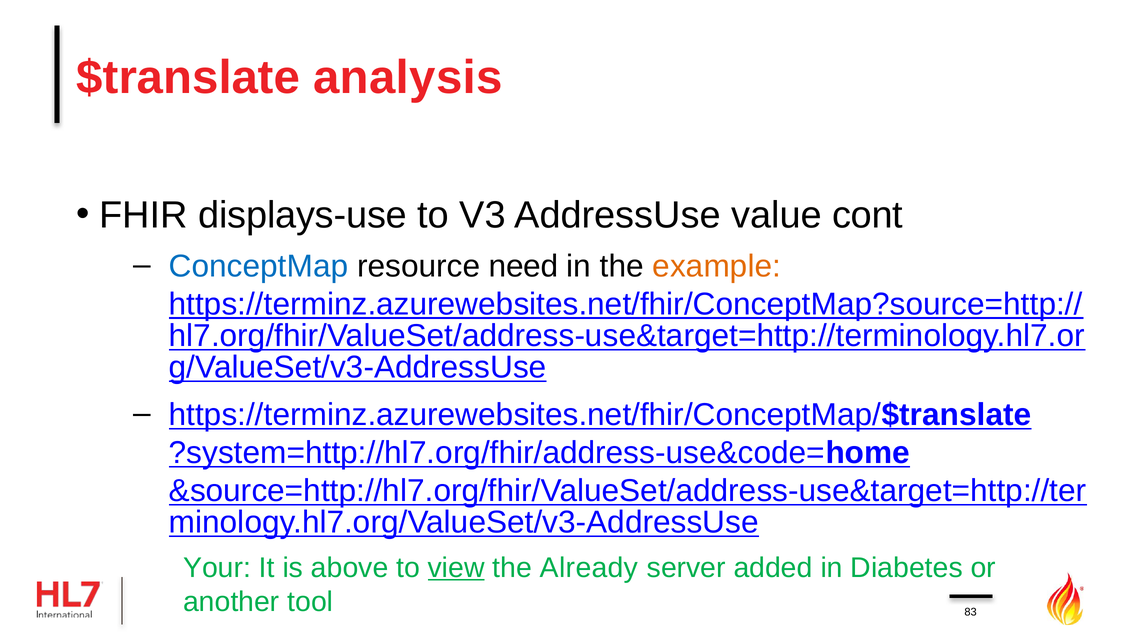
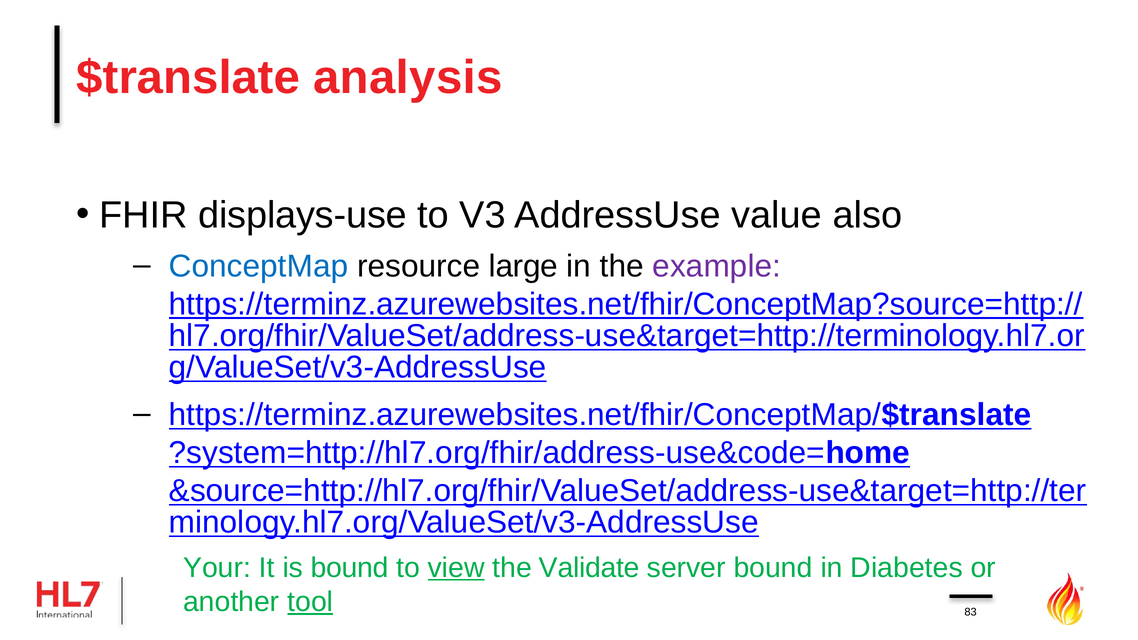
cont: cont -> also (867, 215)
need: need -> large (523, 266)
example colour: orange -> purple (717, 266)
is above: above -> bound (350, 568)
Already: Already -> Validate (589, 568)
server added: added -> bound (773, 568)
tool underline: none -> present (310, 602)
